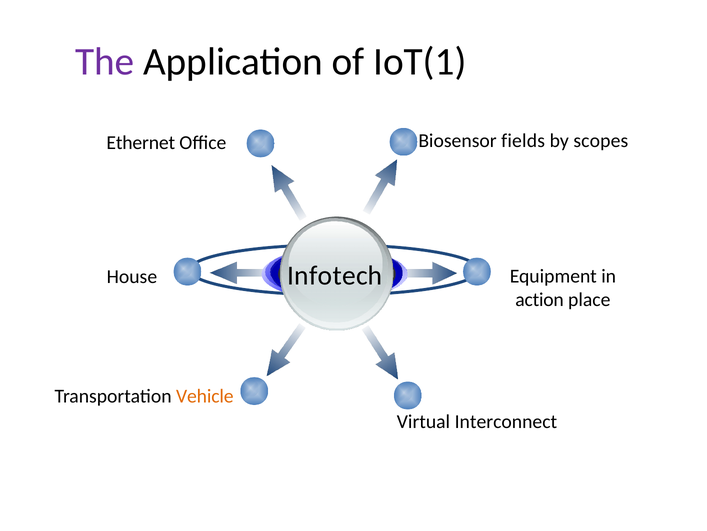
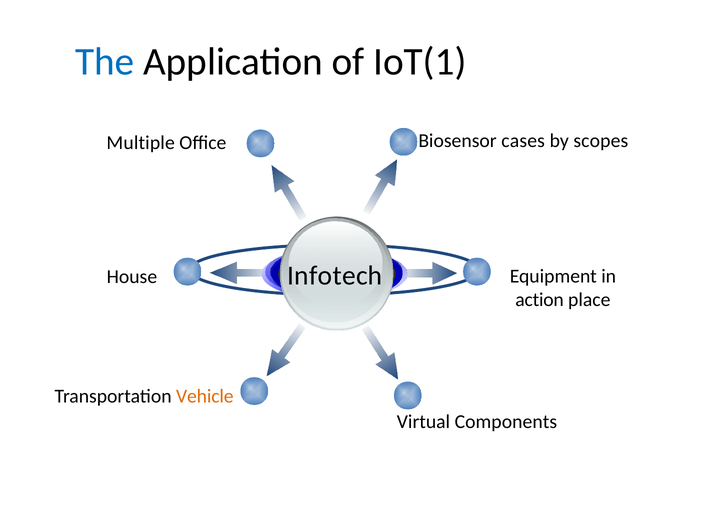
The colour: purple -> blue (105, 61)
fields: fields -> cases (523, 140)
Ethernet: Ethernet -> Multiple (141, 143)
Interconnect: Interconnect -> Components (506, 421)
